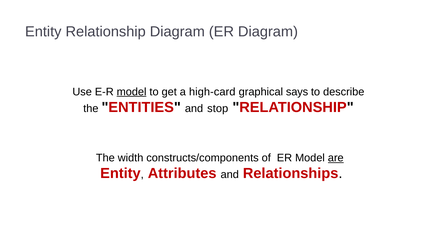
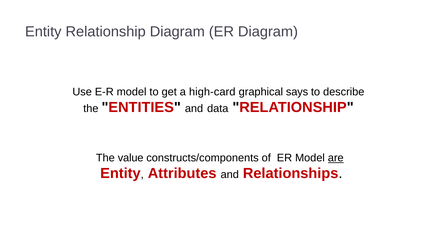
model underline: present -> none (132, 92)
stop: stop -> data (218, 108)
width: width -> value (131, 158)
